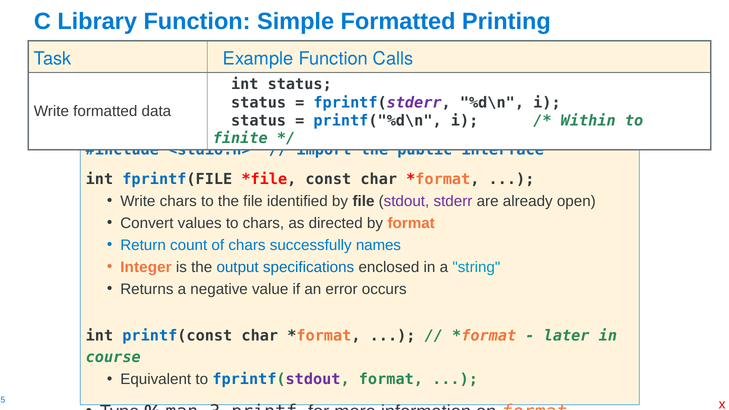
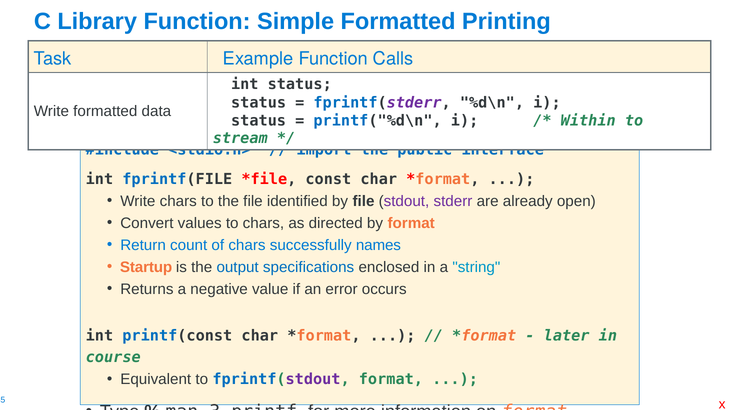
finite: finite -> stream (240, 138)
Integer: Integer -> Startup (146, 267)
